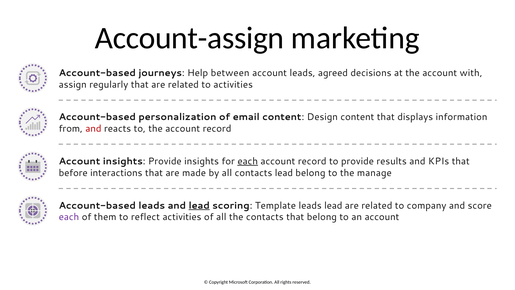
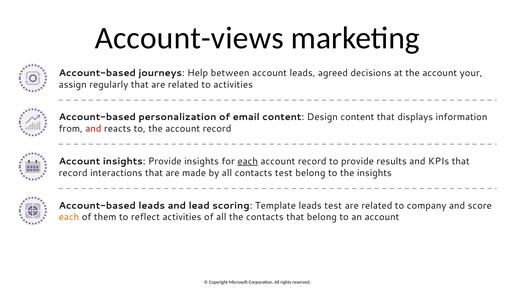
Account-assign: Account-assign -> Account-views (189, 38)
with: with -> your (471, 73)
before: before -> record (73, 173)
contacts lead: lead -> test (284, 173)
the manage: manage -> insights (374, 173)
lead underline: present -> none (199, 205)
leads lead: lead -> test (333, 205)
each colour: purple -> orange (69, 217)
